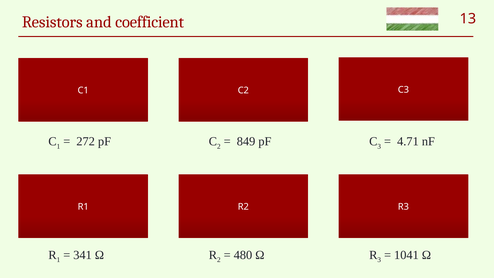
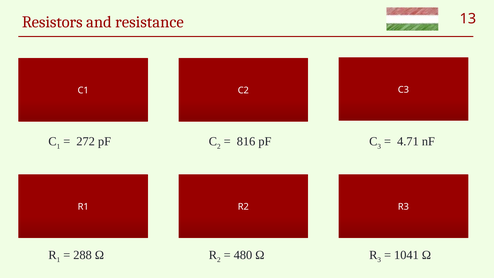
coefficient: coefficient -> resistance (149, 22)
849: 849 -> 816 (246, 141)
341: 341 -> 288 (83, 255)
